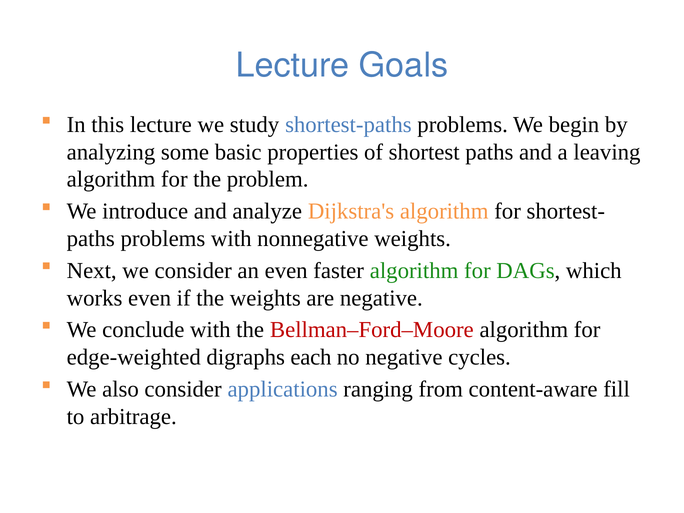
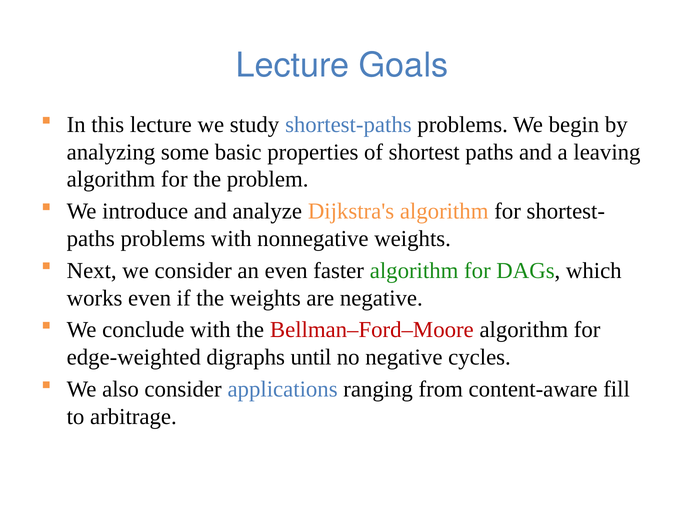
each: each -> until (311, 357)
